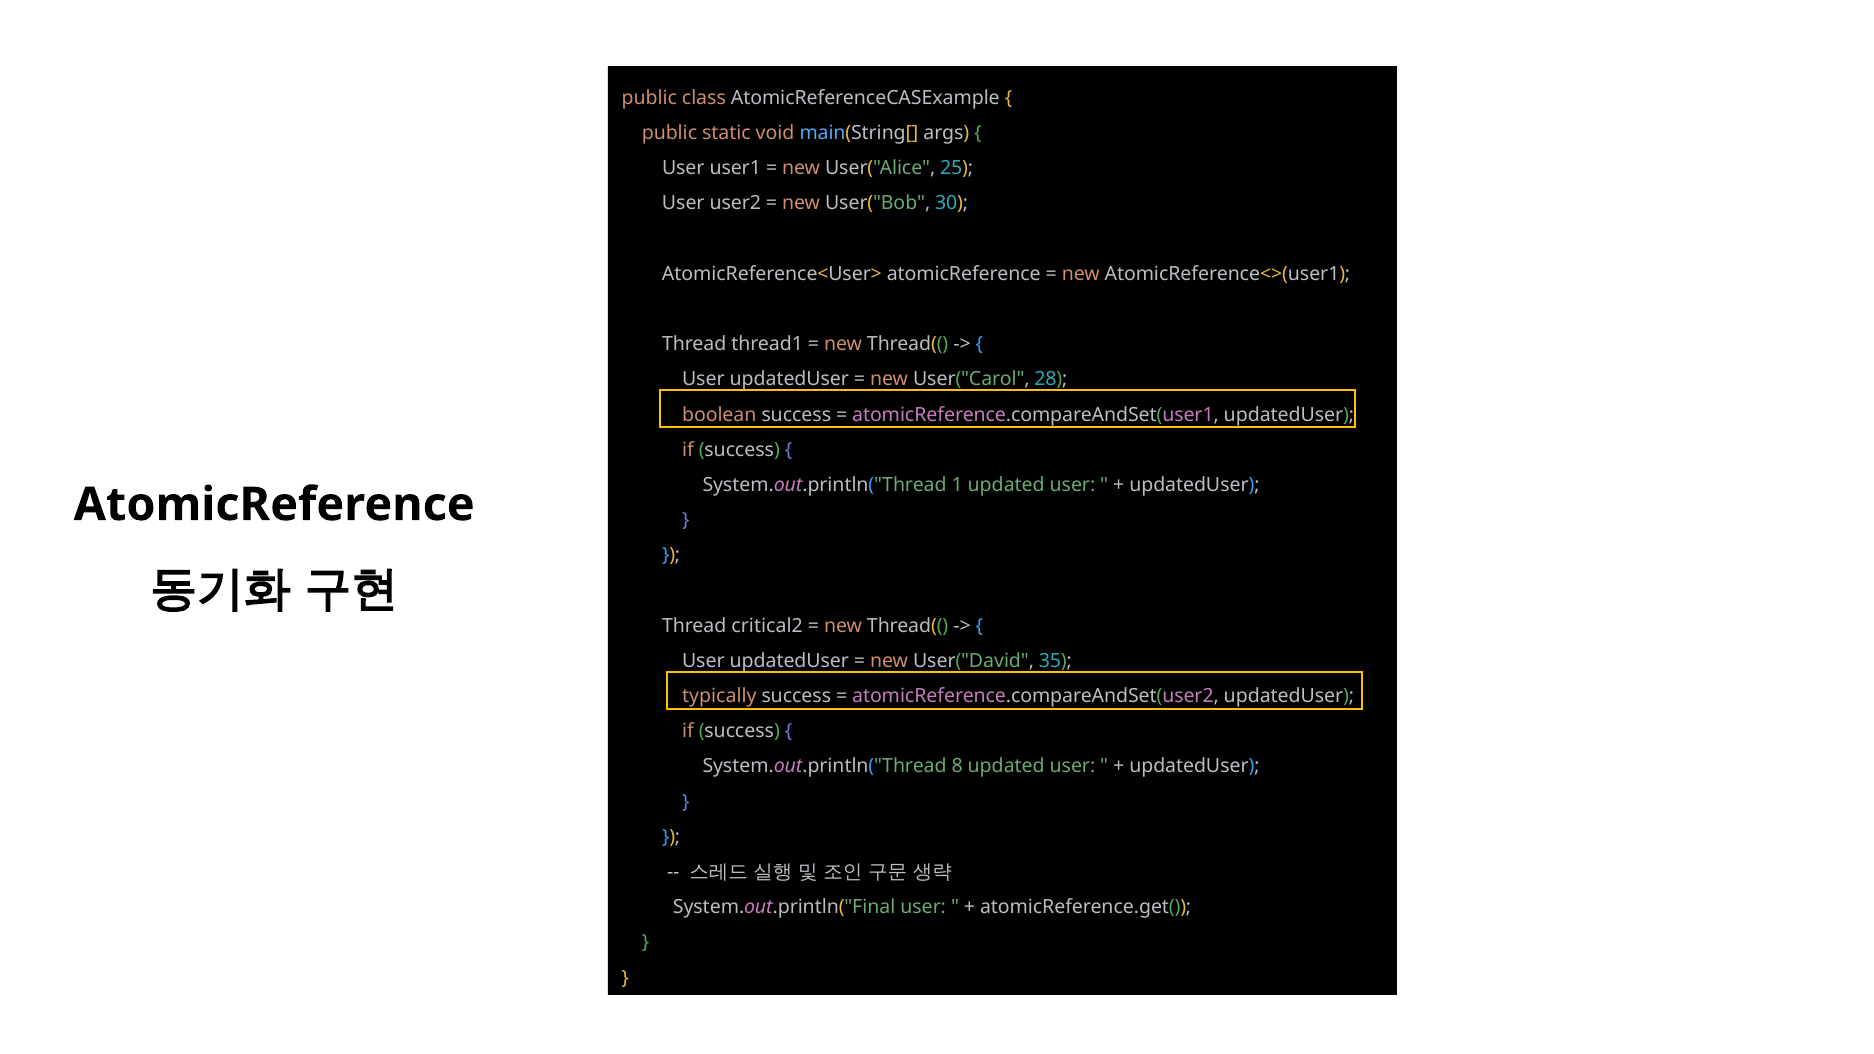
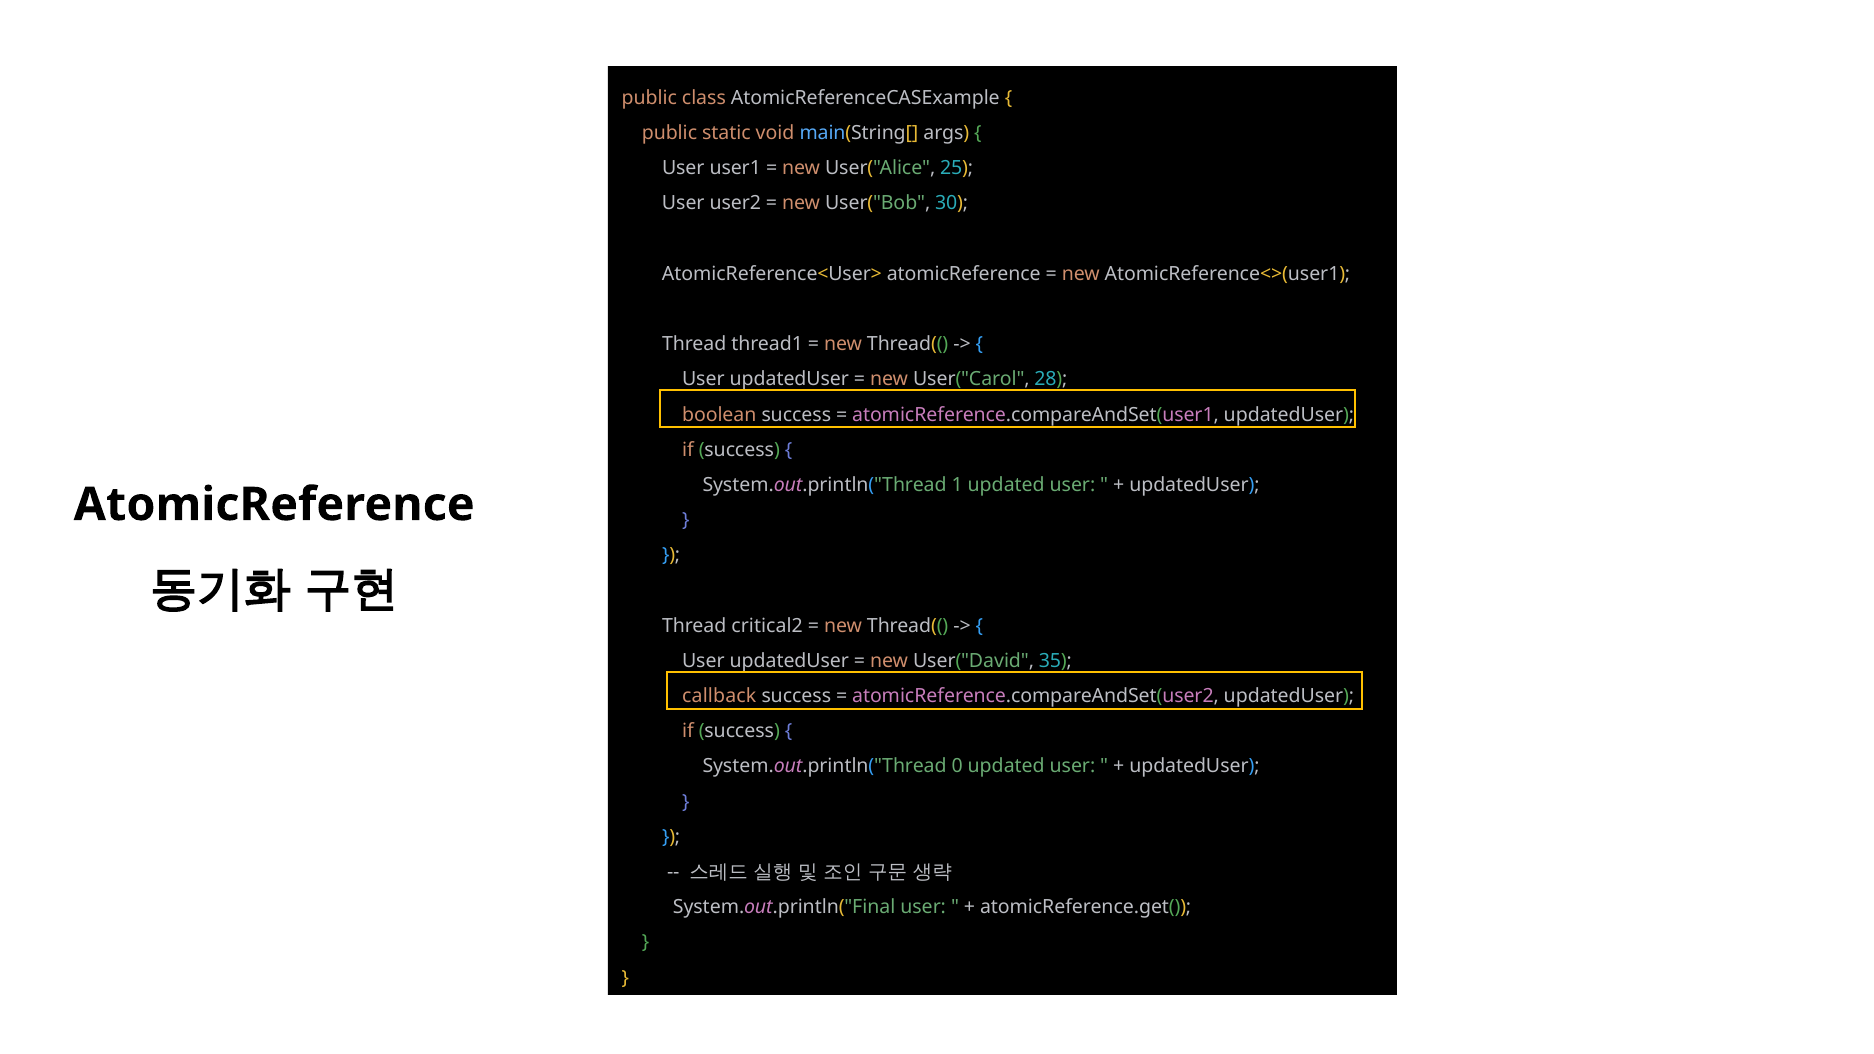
typically: typically -> callback (719, 696)
8: 8 -> 0 (957, 767)
